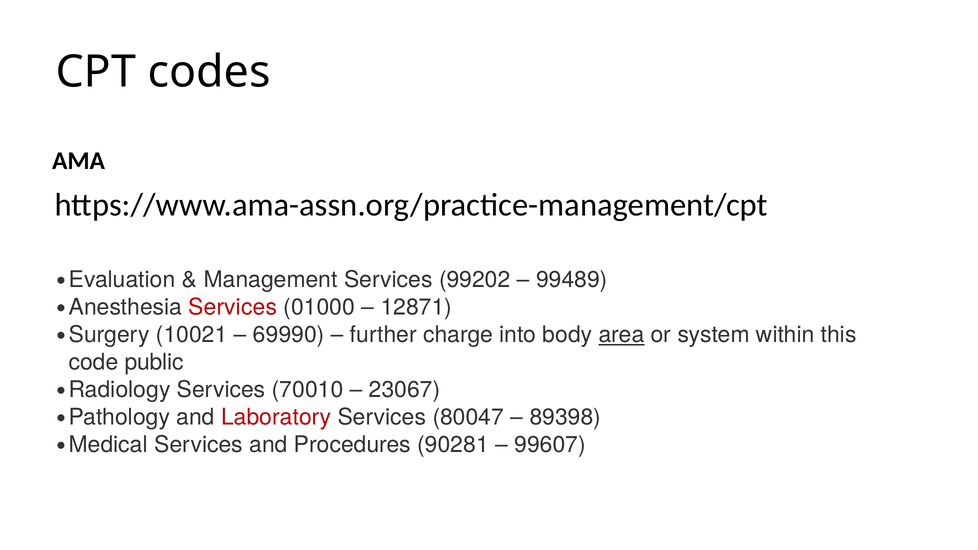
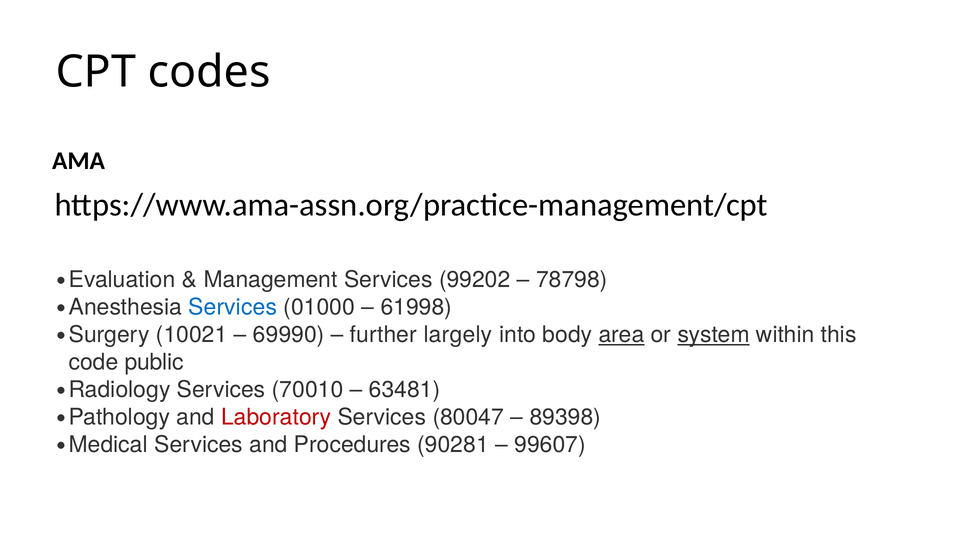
99489: 99489 -> 78798 (572, 280)
Services colour: red -> blue (233, 307)
12871: 12871 -> 61998 (416, 307)
charge: charge -> largely (458, 335)
system underline: none -> present (714, 335)
23067: 23067 -> 63481 (405, 390)
